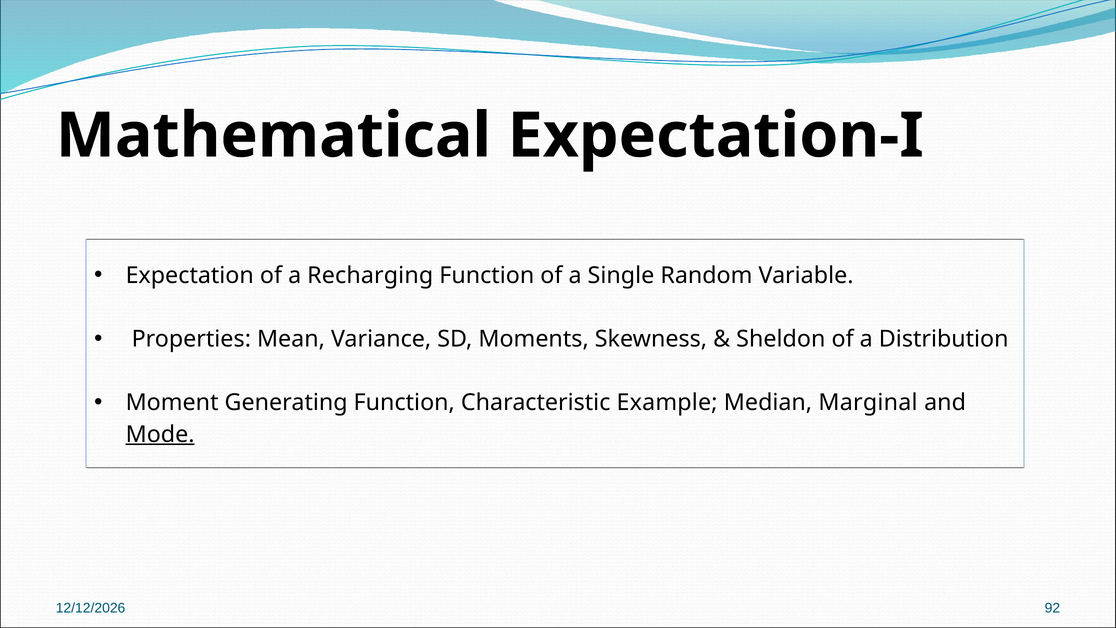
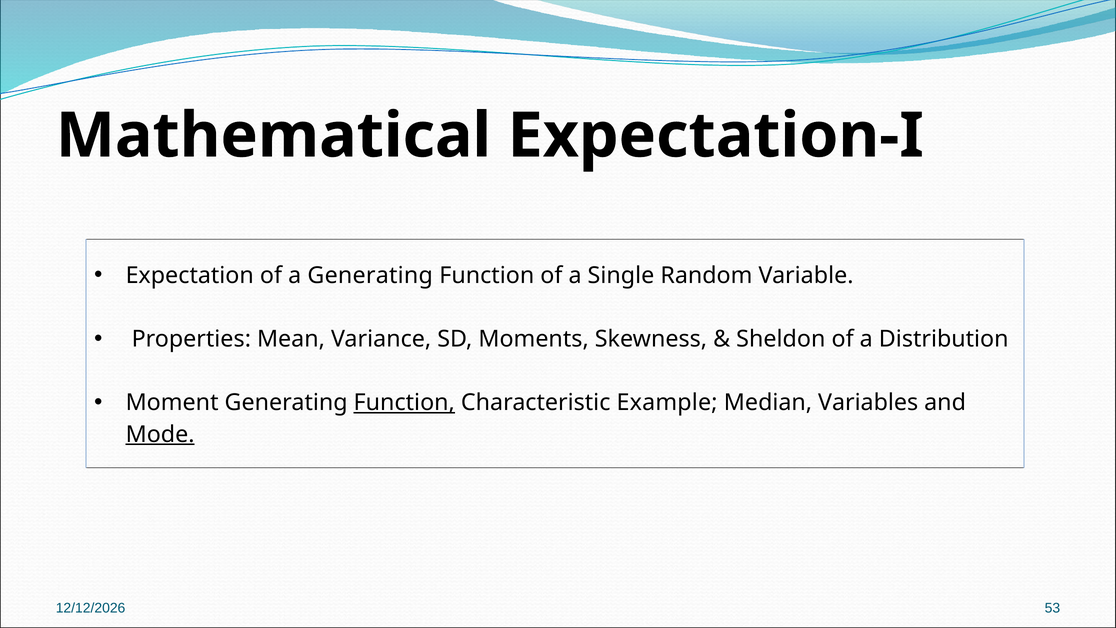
a Recharging: Recharging -> Generating (370, 275)
Function underline: none -> present (404, 402)
Marginal: Marginal -> Variables (868, 402)
92: 92 -> 53 (1052, 608)
